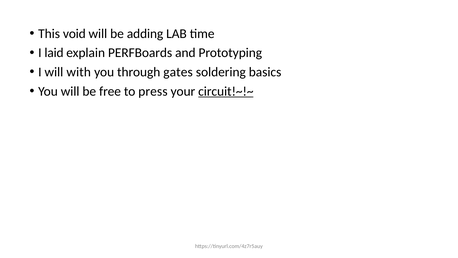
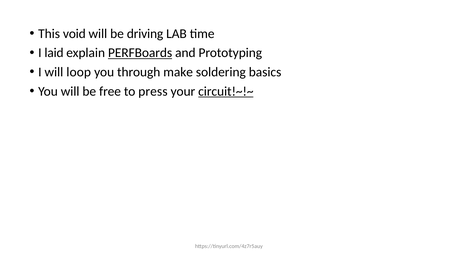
adding: adding -> driving (145, 34)
PERFBoards underline: none -> present (140, 53)
with: with -> loop (79, 72)
gates: gates -> make (178, 72)
